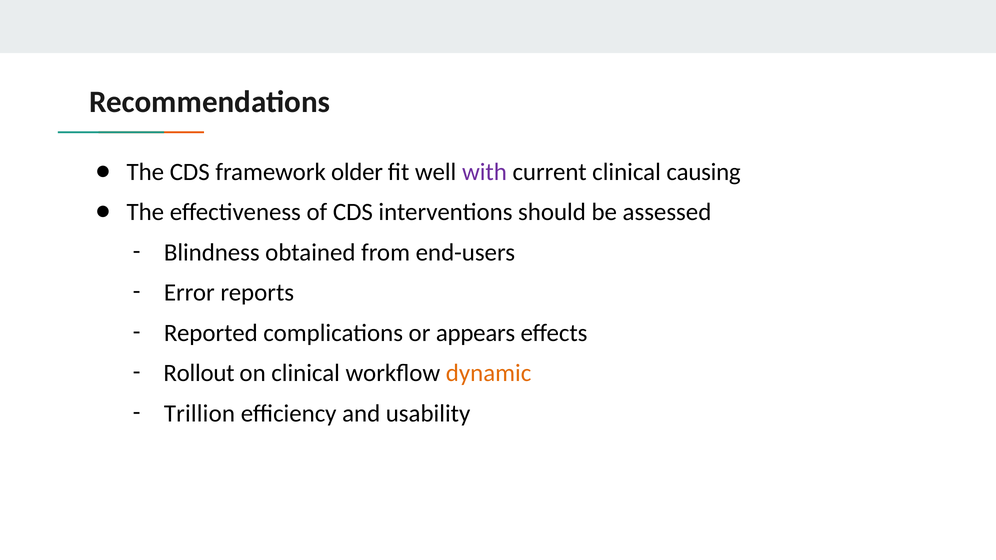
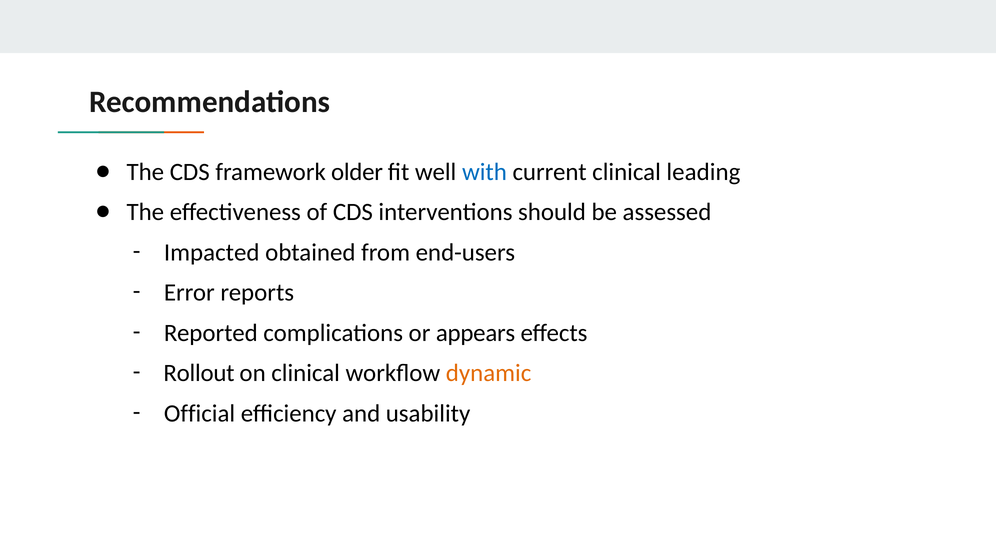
with colour: purple -> blue (484, 172)
causing: causing -> leading (703, 172)
Blindness: Blindness -> Impacted (212, 252)
Trillion: Trillion -> Official (200, 414)
